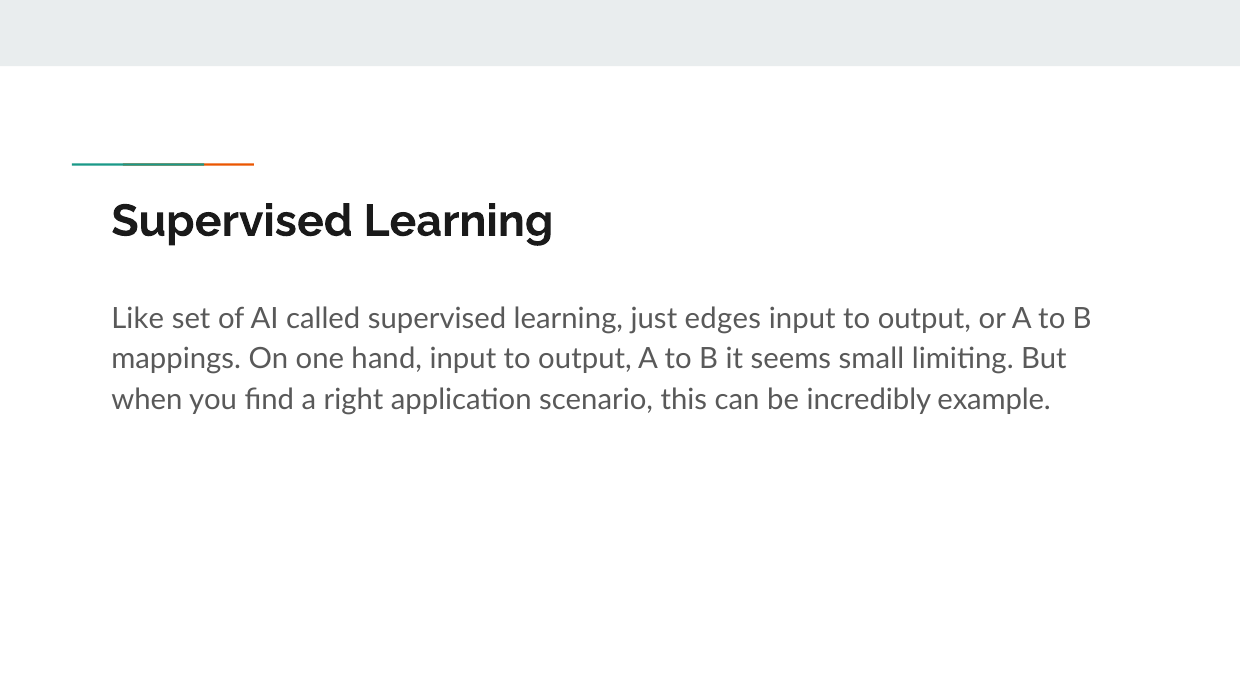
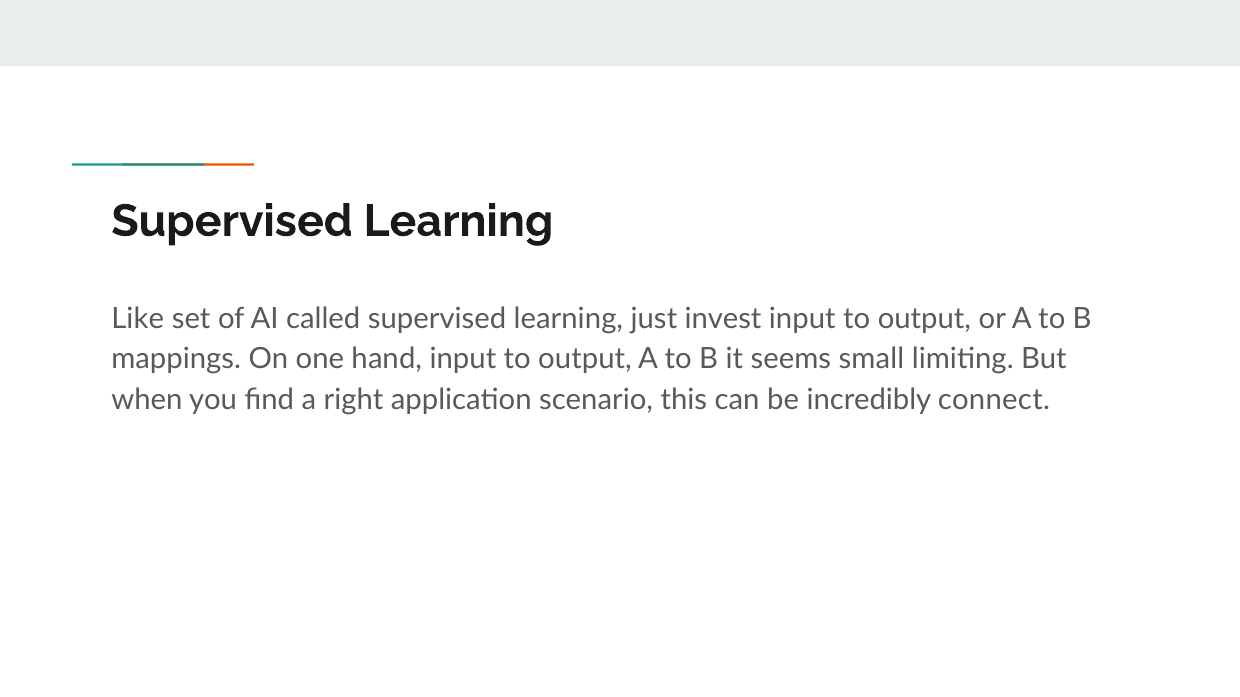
edges: edges -> invest (723, 319)
example: example -> connect (994, 400)
